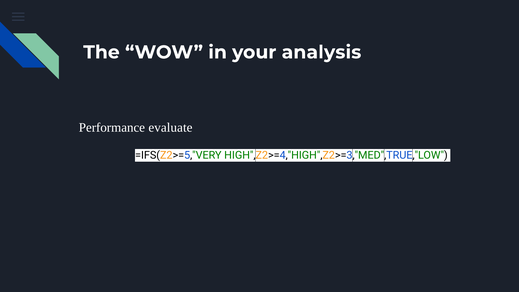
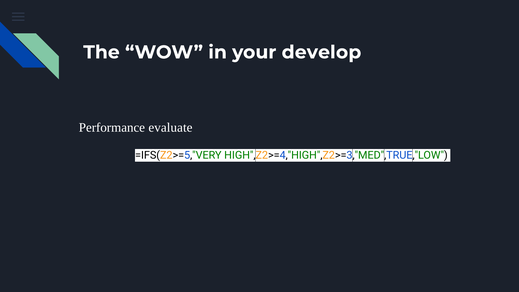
analysis: analysis -> develop (321, 52)
